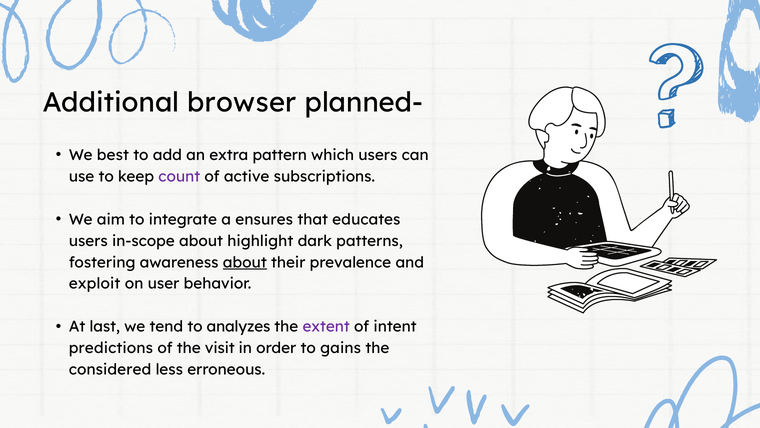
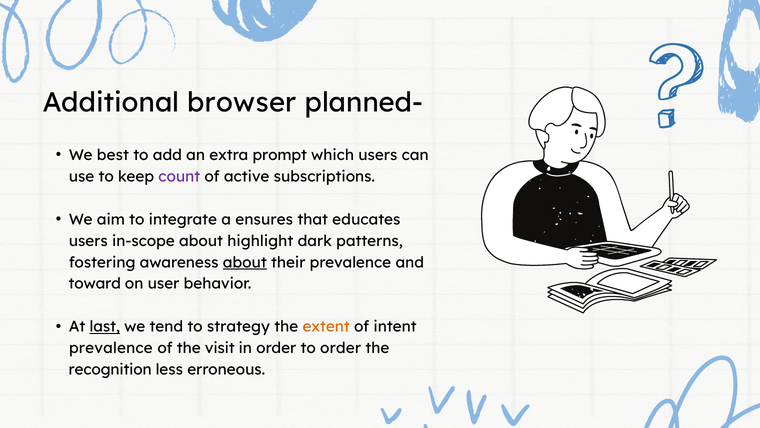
pattern: pattern -> prompt (280, 155)
exploit: exploit -> toward (95, 284)
last underline: none -> present (105, 326)
analyzes: analyzes -> strategy (238, 326)
extent colour: purple -> orange (326, 326)
predictions: predictions -> prevalence (111, 348)
to gains: gains -> order (341, 348)
considered: considered -> recognition (110, 369)
